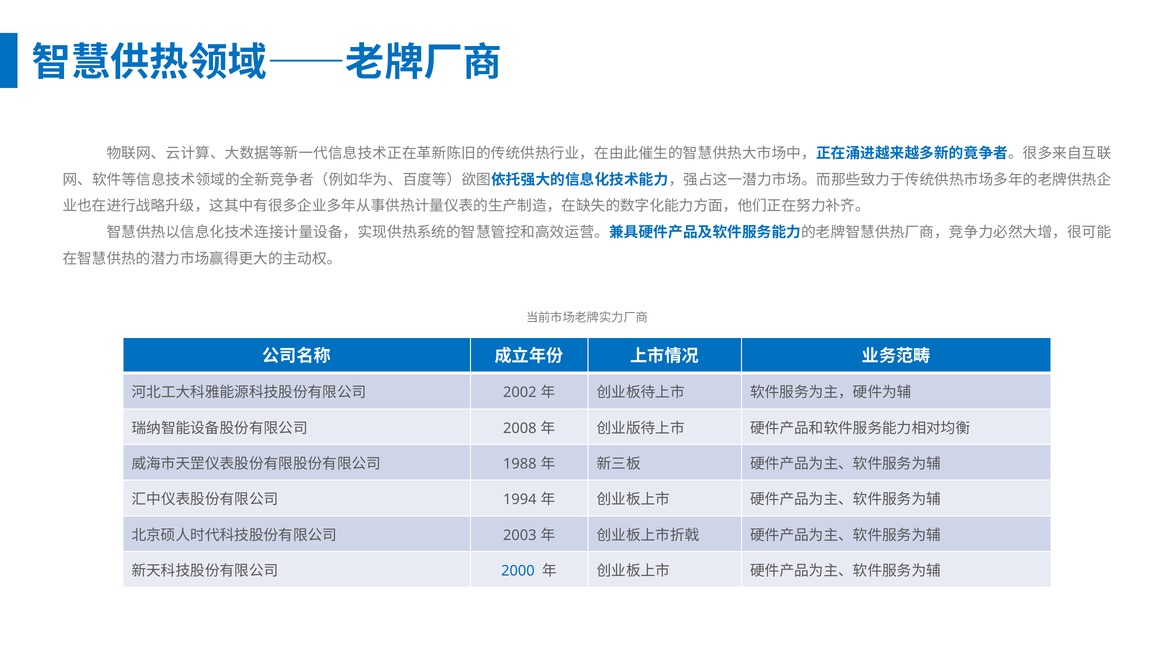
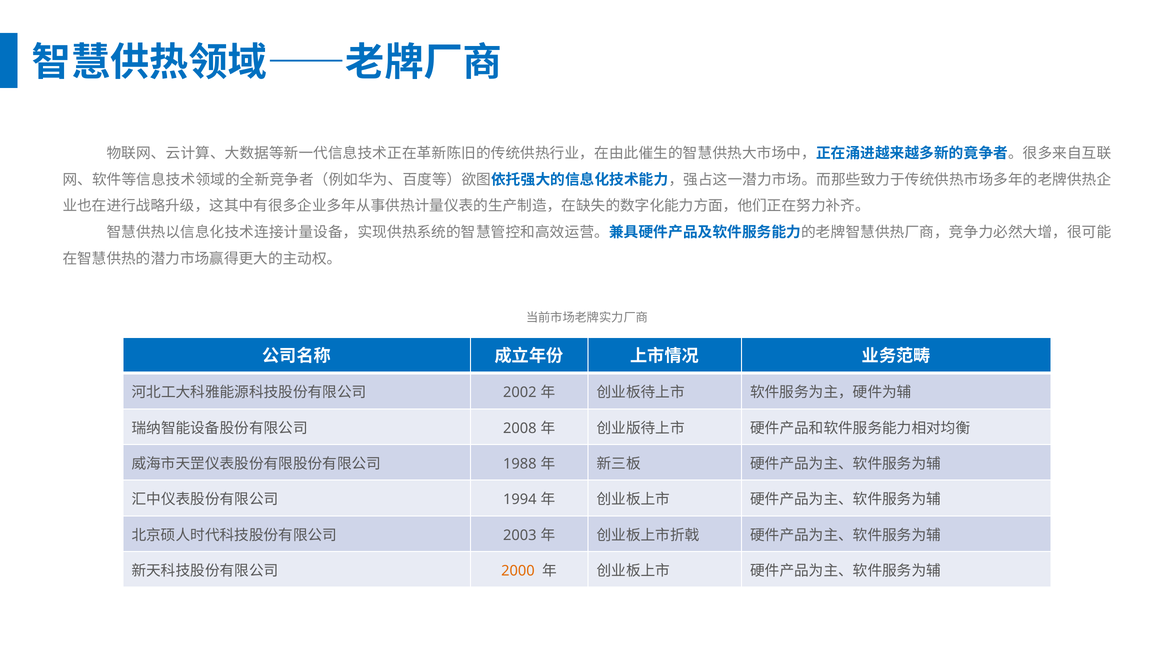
2000 colour: blue -> orange (518, 571)
